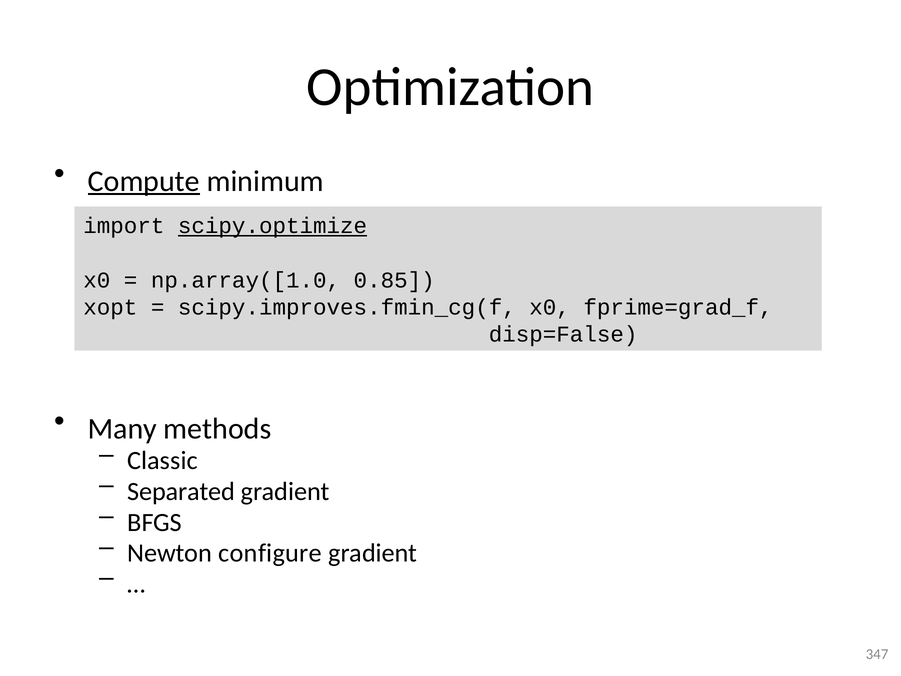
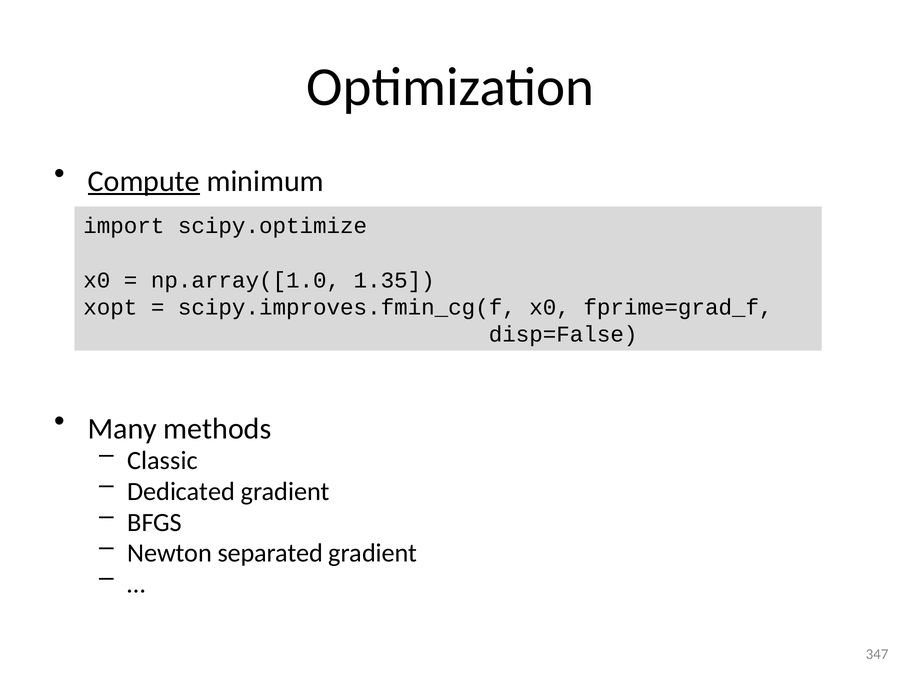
scipy.optimize underline: present -> none (273, 226)
0.85: 0.85 -> 1.35 (394, 280)
Separated: Separated -> Dedicated (181, 491)
configure: configure -> separated (270, 553)
